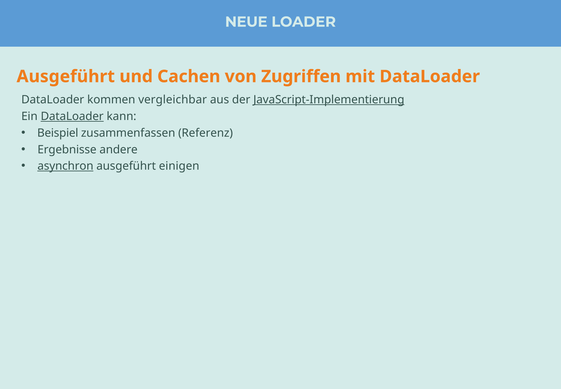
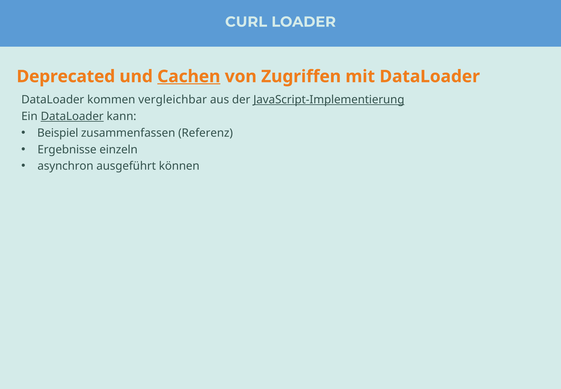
NEUE: NEUE -> CURL (246, 22)
Ausgeführt: Ausgeführt -> Deprecated (66, 76)
Cachen underline: none -> present (189, 76)
andere: andere -> einzeln (119, 149)
asynchron underline: present -> none (65, 166)
einigen: einigen -> können (179, 166)
